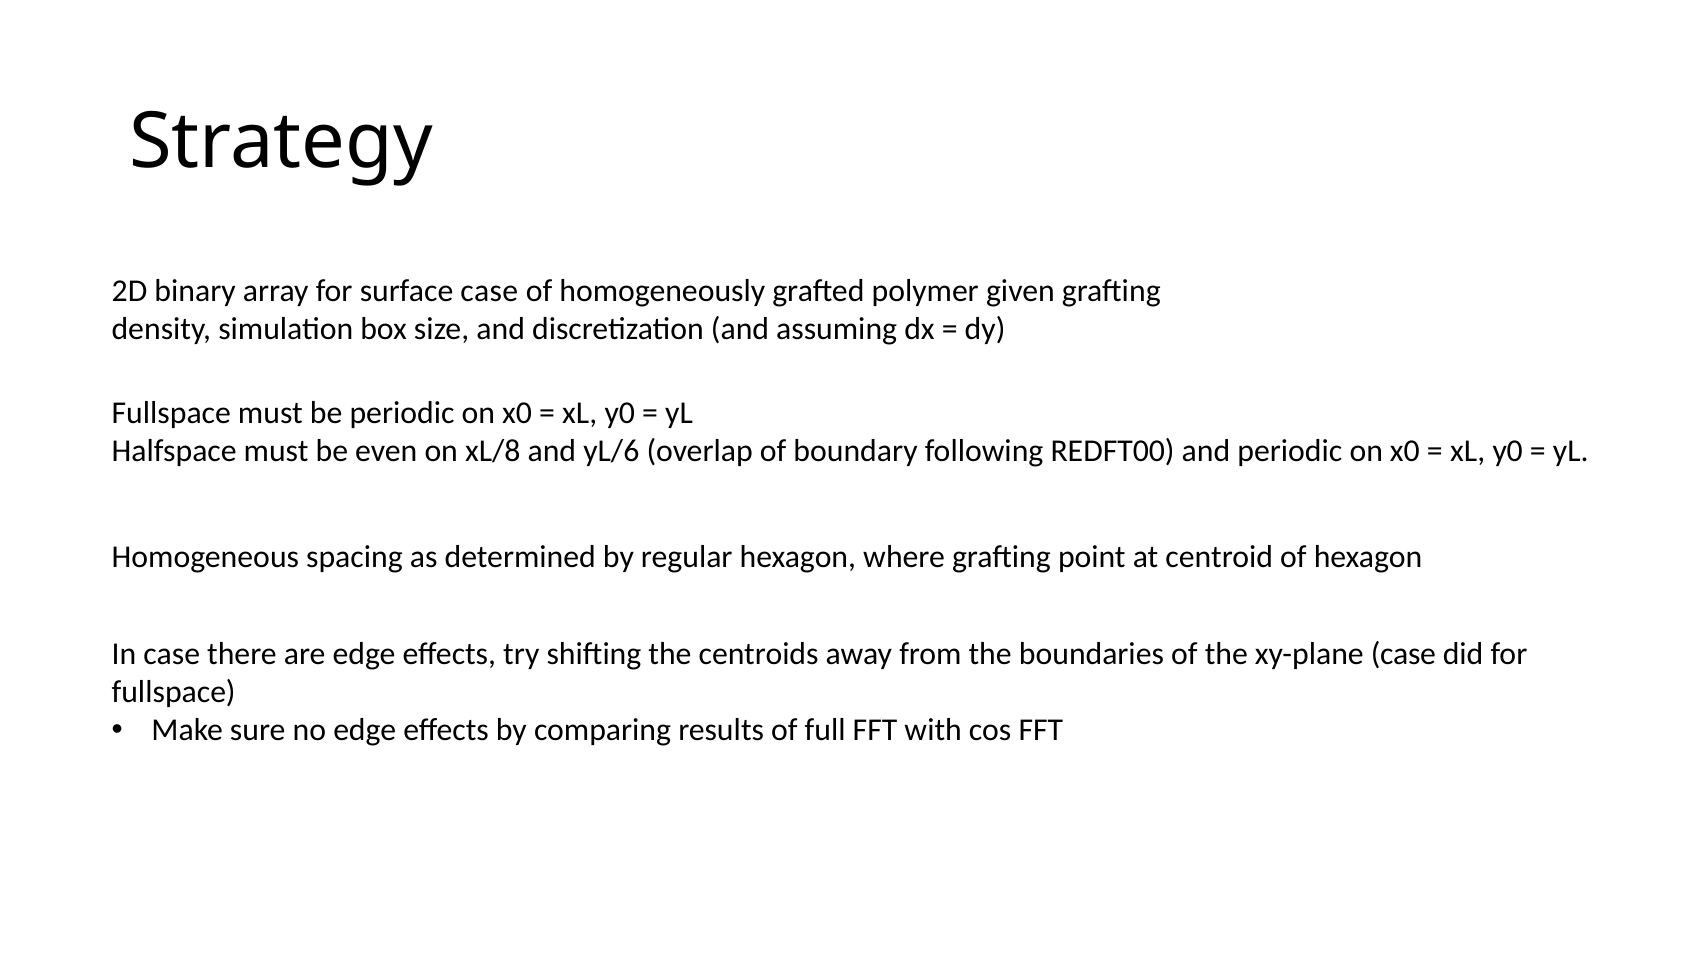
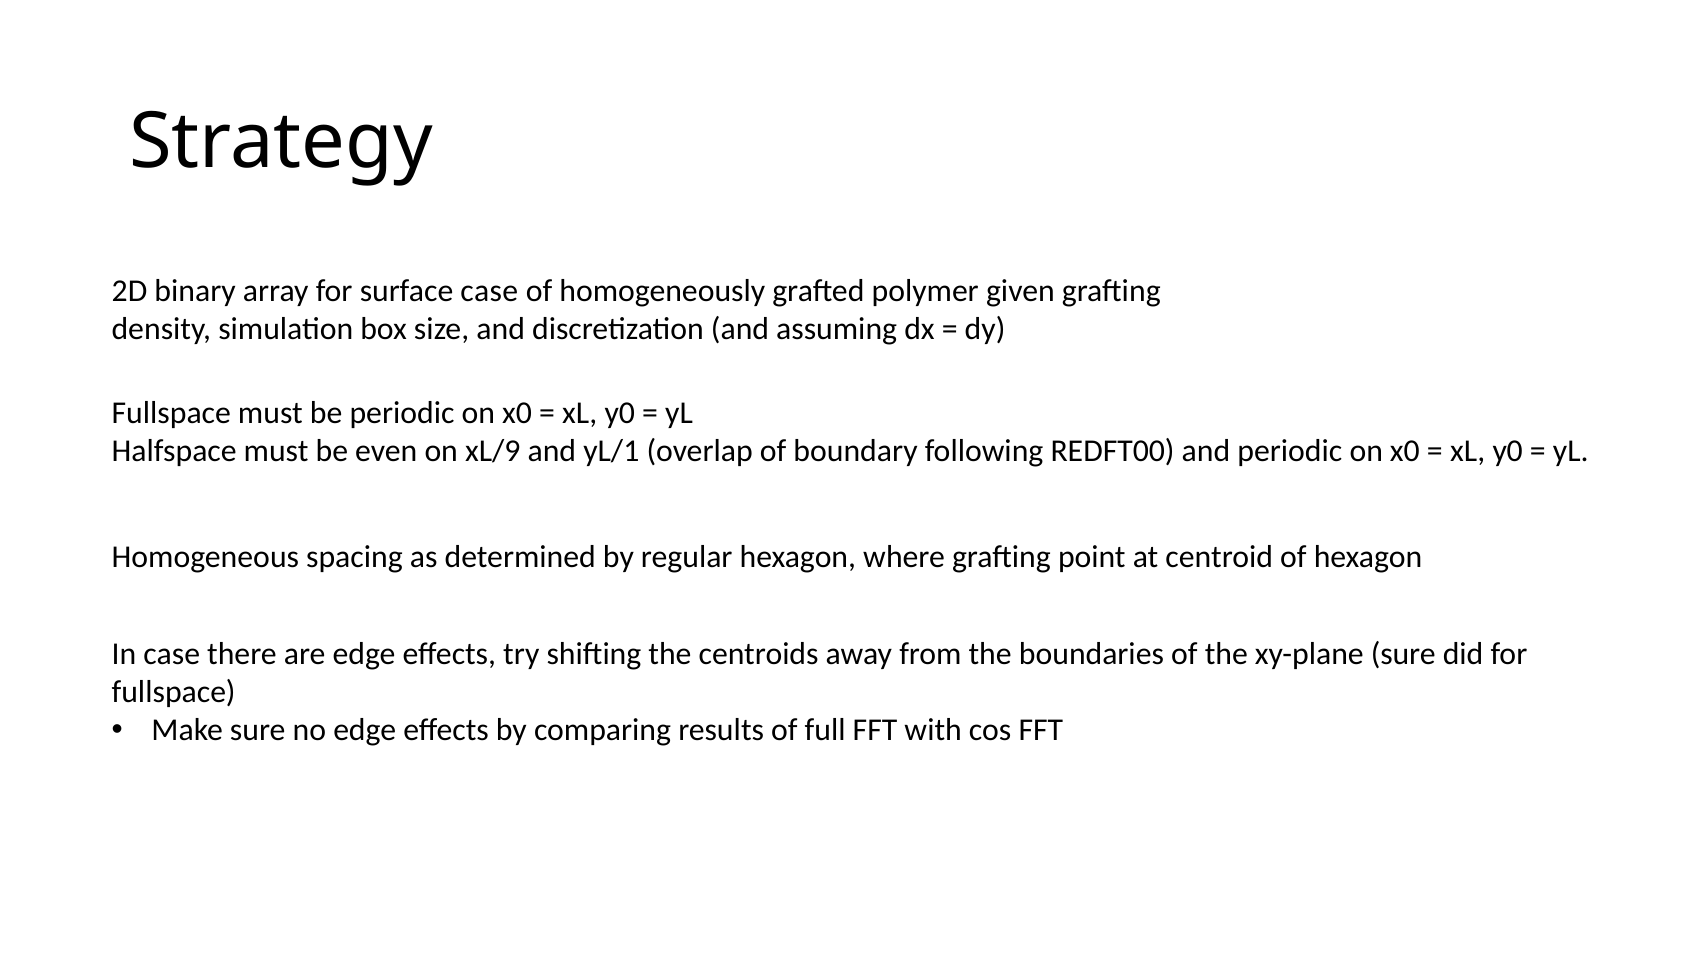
xL/8: xL/8 -> xL/9 (493, 451)
yL/6: yL/6 -> yL/1 (611, 451)
xy-plane case: case -> sure (1403, 654)
